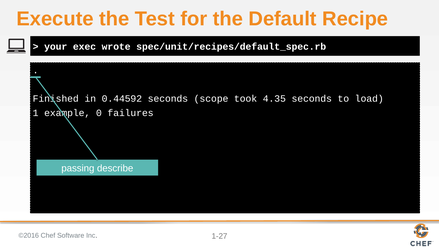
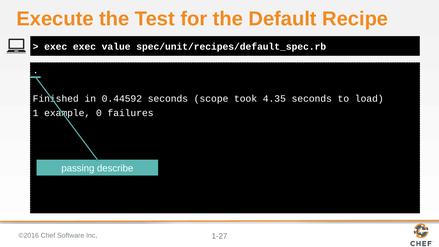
your: your -> exec (56, 47)
wrote: wrote -> value (116, 47)
